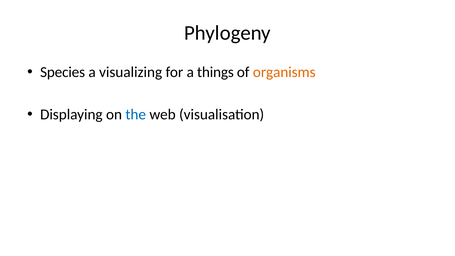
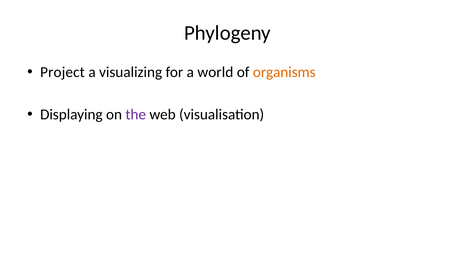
Species: Species -> Project (62, 72)
things: things -> world (215, 72)
the colour: blue -> purple (136, 115)
